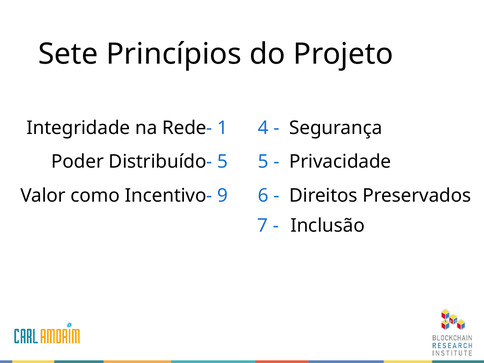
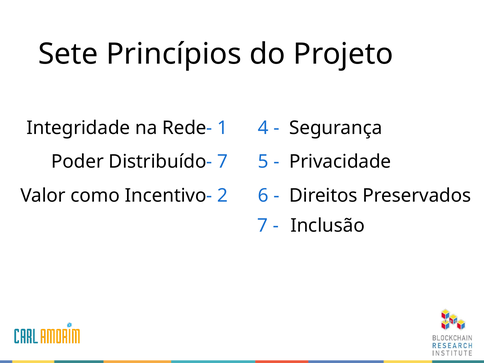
5: 5 -> 7 (223, 162)
9: 9 -> 2 (223, 196)
